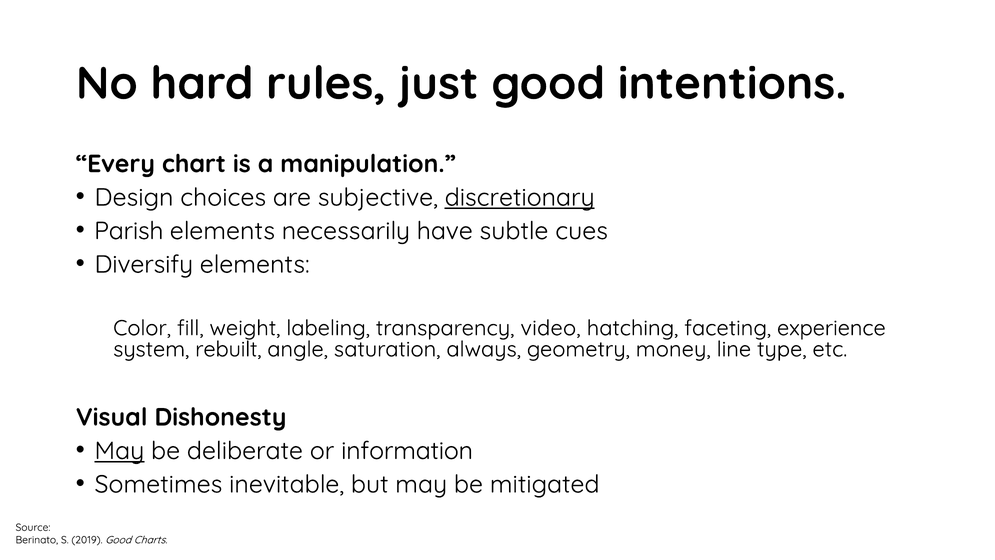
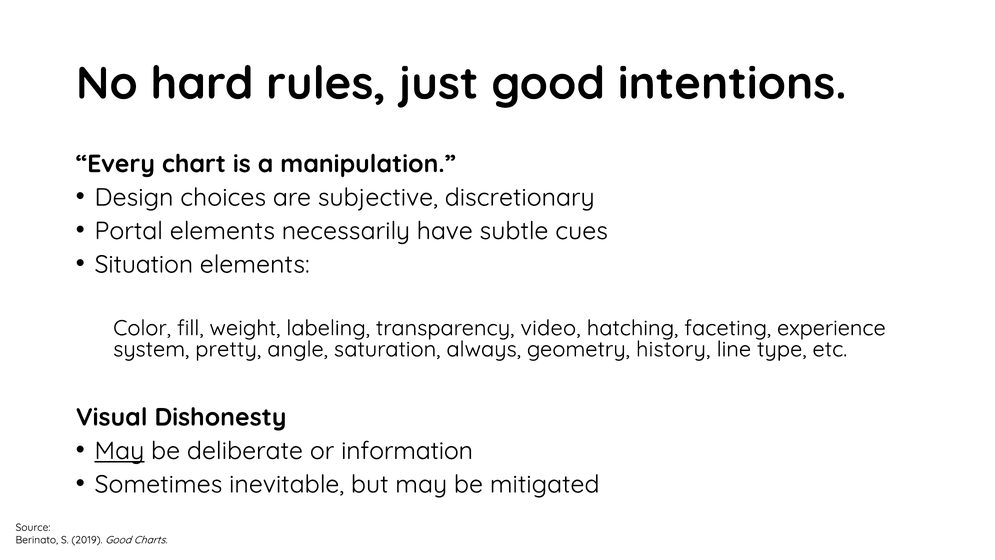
discretionary underline: present -> none (520, 197)
Parish: Parish -> Portal (129, 231)
Diversify: Diversify -> Situation (144, 264)
rebuilt: rebuilt -> pretty (228, 349)
money: money -> history (673, 349)
